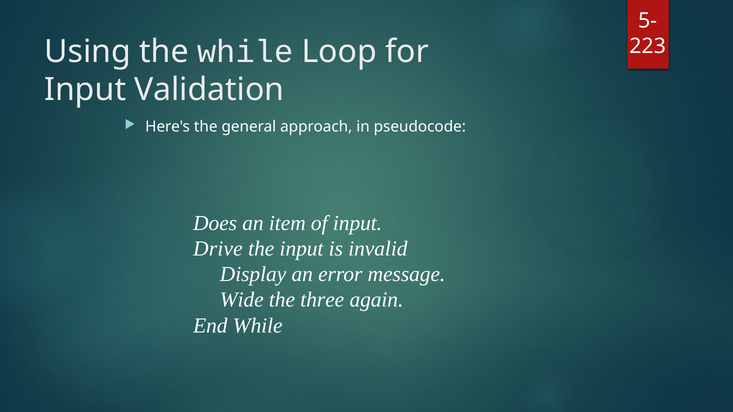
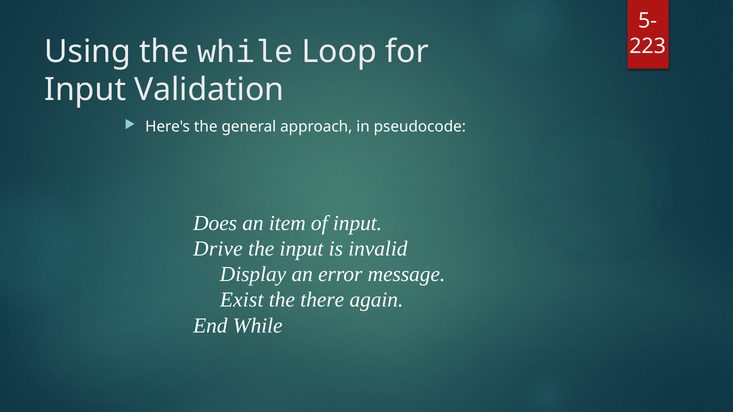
Wide: Wide -> Exist (242, 300)
three: three -> there (322, 300)
